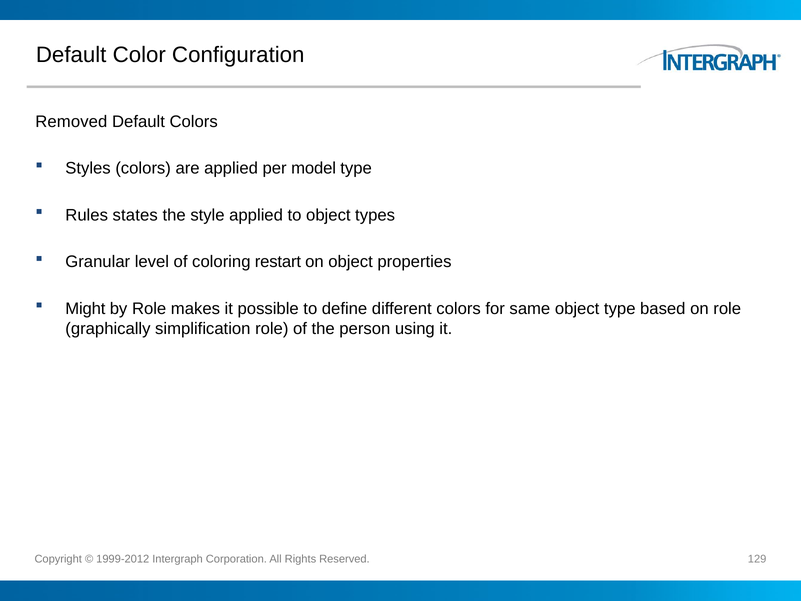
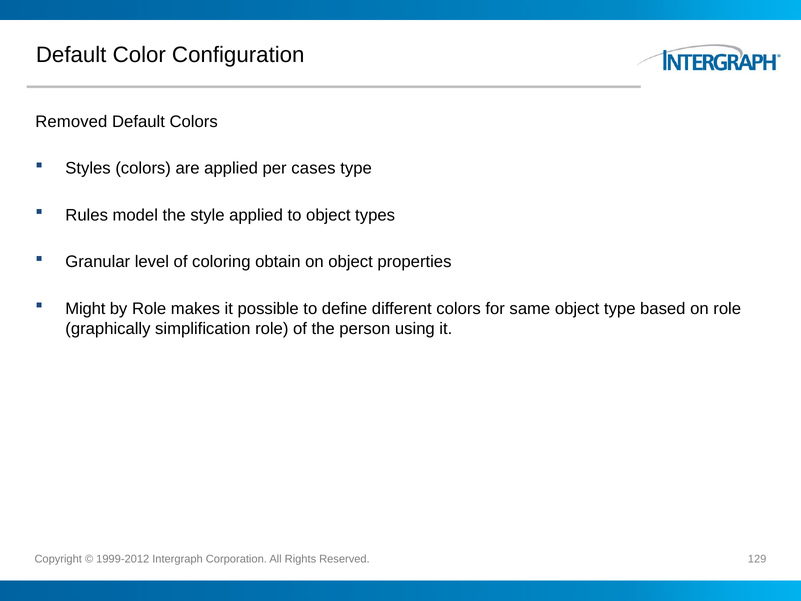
model: model -> cases (313, 168)
states: states -> model (135, 215)
restart: restart -> obtain (278, 262)
